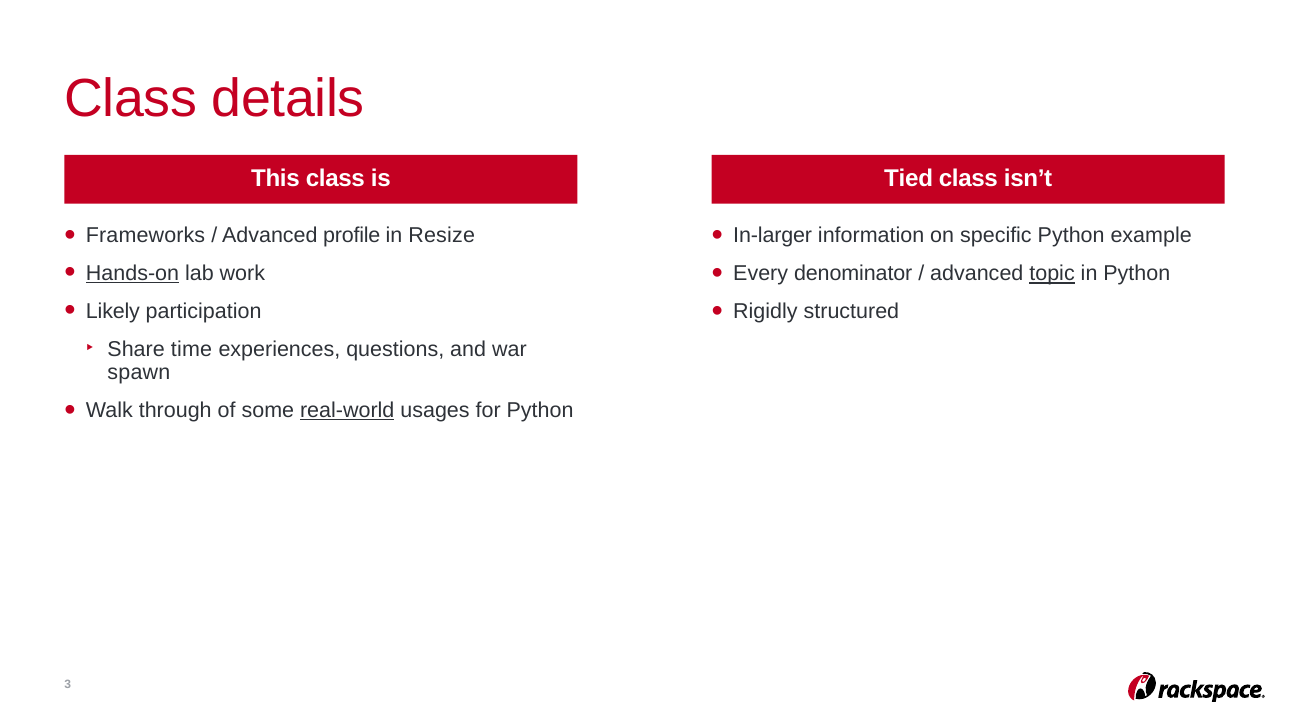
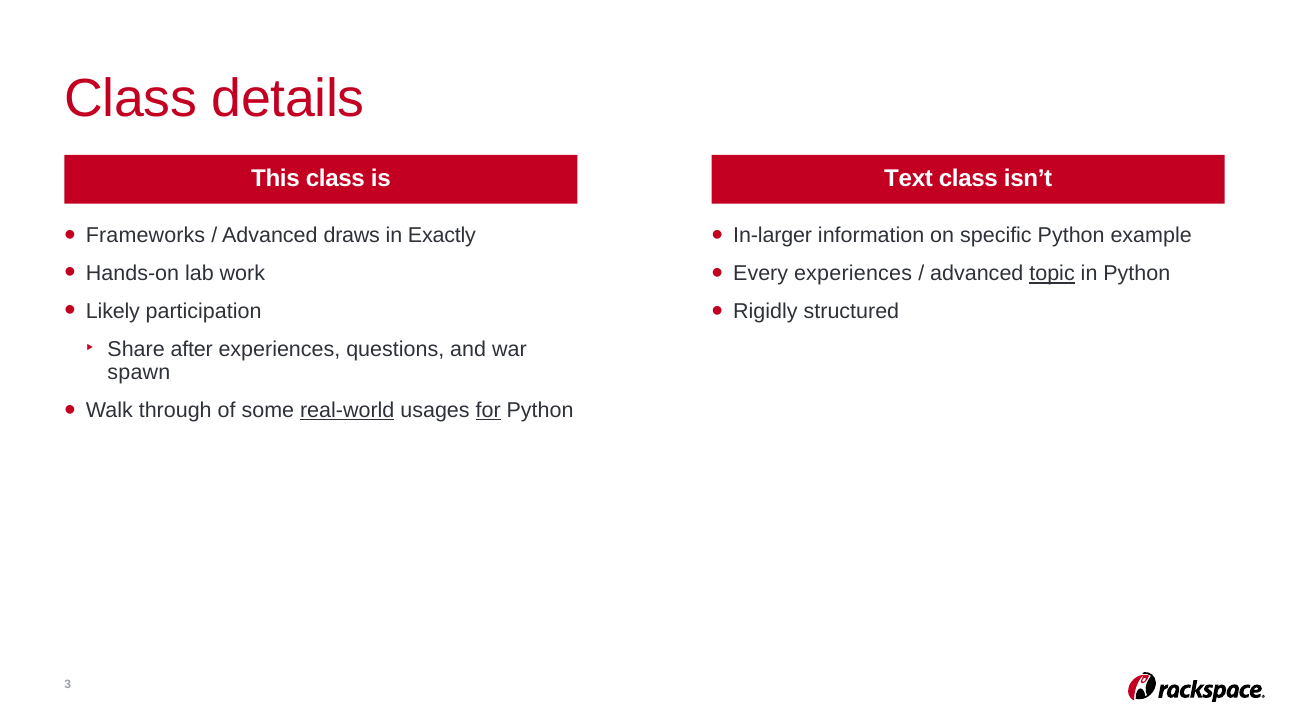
Tied: Tied -> Text (909, 178)
profile: profile -> draws (352, 235)
Resize: Resize -> Exactly (442, 235)
Hands-on underline: present -> none (133, 273)
Every denominator: denominator -> experiences (853, 274)
time: time -> after (192, 349)
for underline: none -> present (488, 410)
